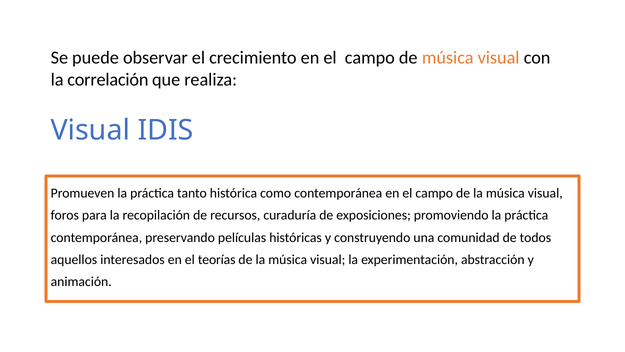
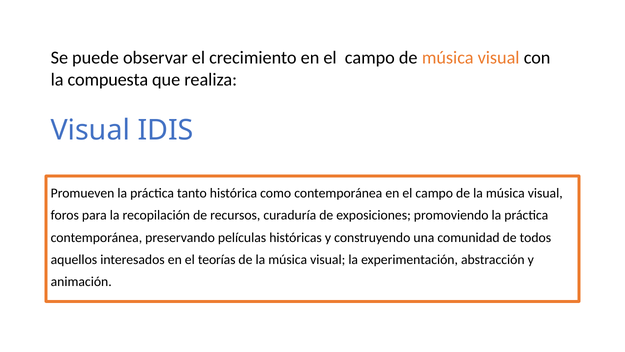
correlación: correlación -> compuesta (108, 79)
